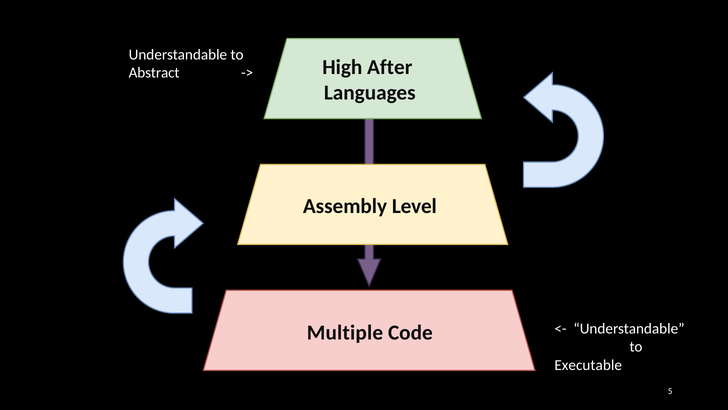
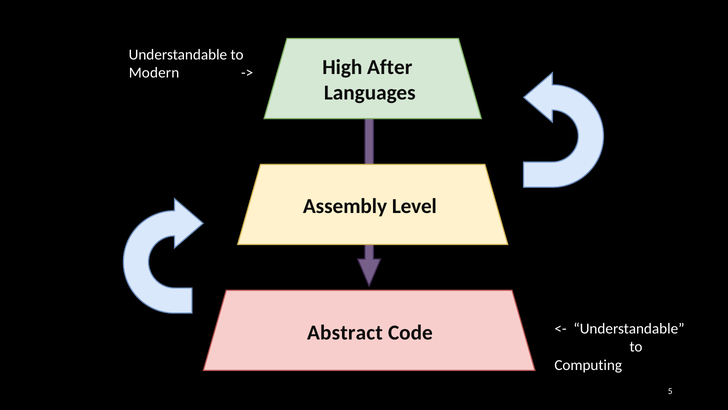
Abstract: Abstract -> Modern (154, 73)
Multiple: Multiple -> Abstract (345, 332)
Executable: Executable -> Computing (588, 365)
